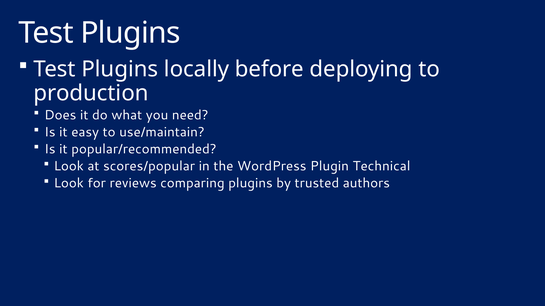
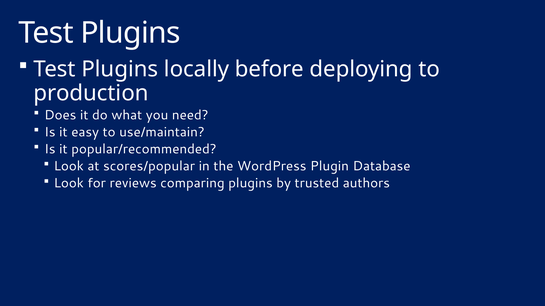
Technical: Technical -> Database (382, 166)
